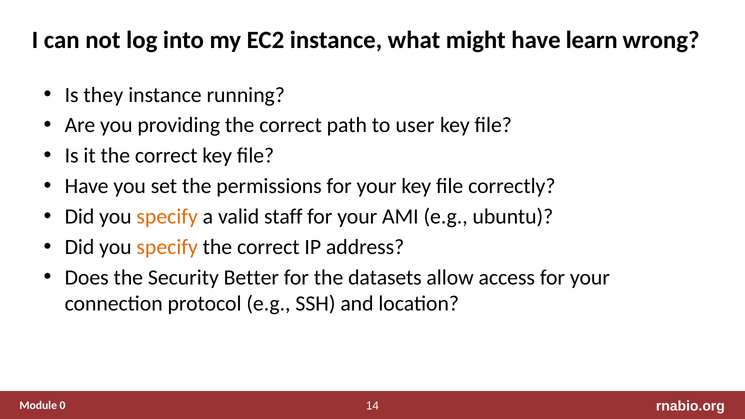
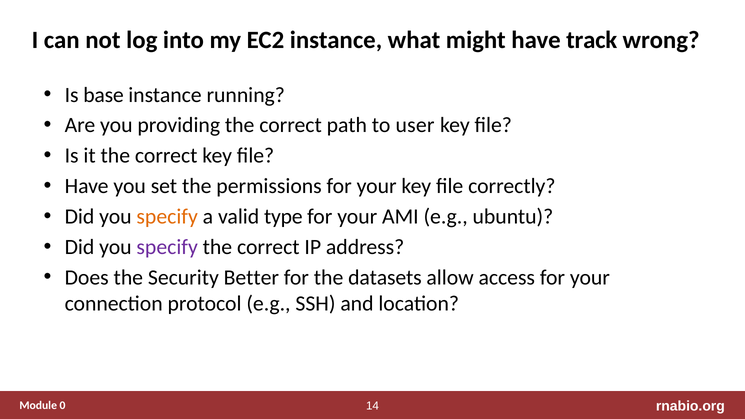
learn: learn -> track (592, 40)
they: they -> base (104, 95)
staff: staff -> type (283, 217)
specify colour: orange -> purple (167, 247)
